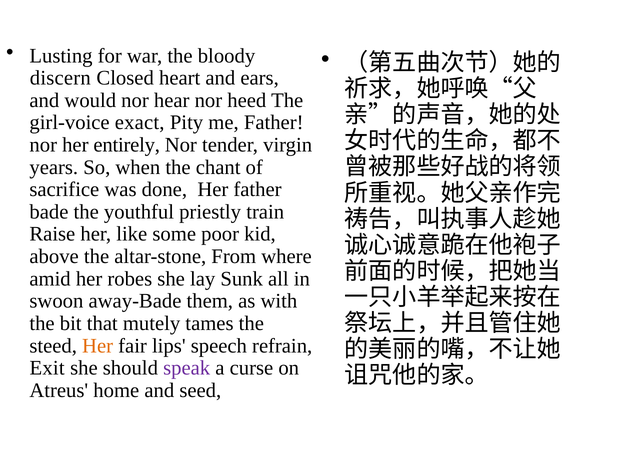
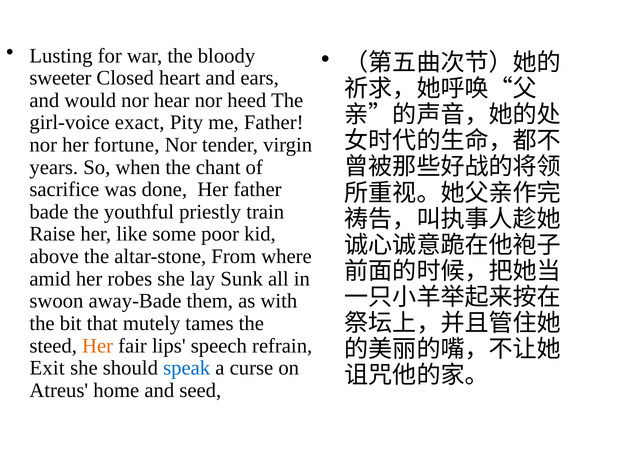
discern: discern -> sweeter (60, 78)
entirely: entirely -> fortune (127, 145)
speak colour: purple -> blue (187, 368)
